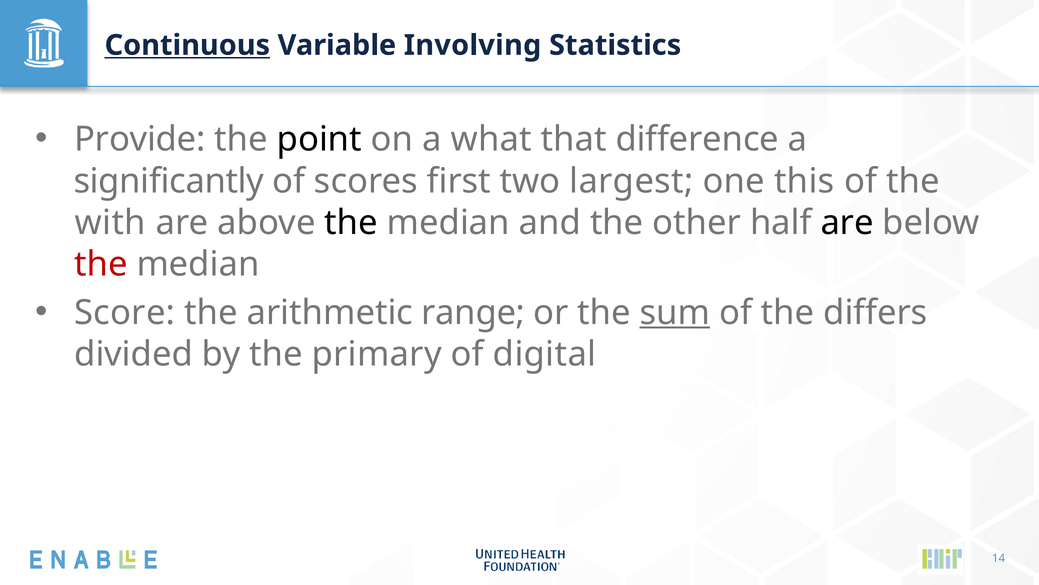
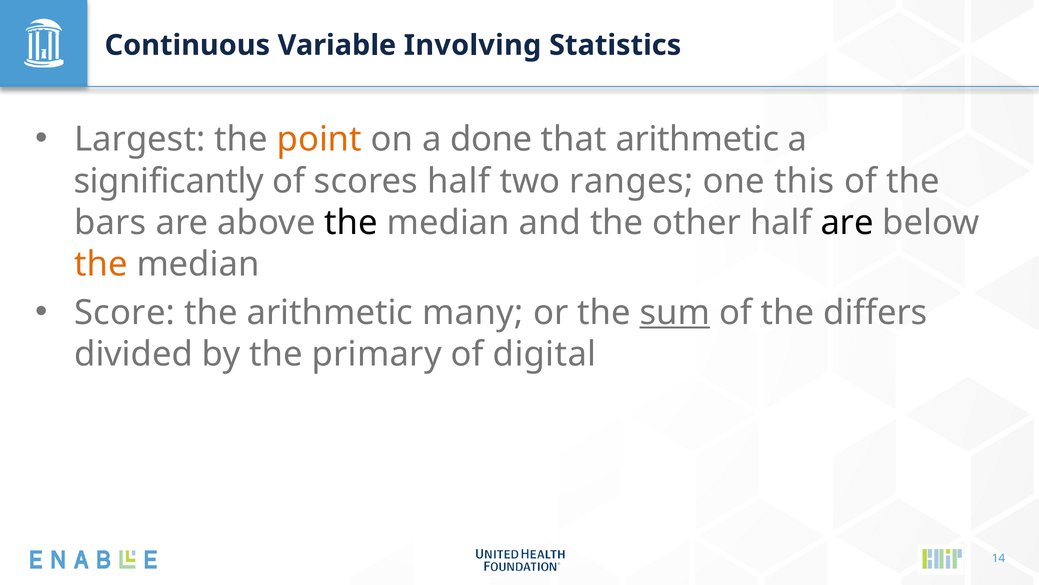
Continuous underline: present -> none (187, 45)
Provide: Provide -> Largest (140, 139)
point colour: black -> orange (319, 139)
what: what -> done (491, 139)
that difference: difference -> arithmetic (697, 139)
scores first: first -> half (459, 181)
largest: largest -> ranges (631, 181)
with: with -> bars (110, 222)
the colour: red -> orange (101, 264)
range: range -> many (473, 312)
